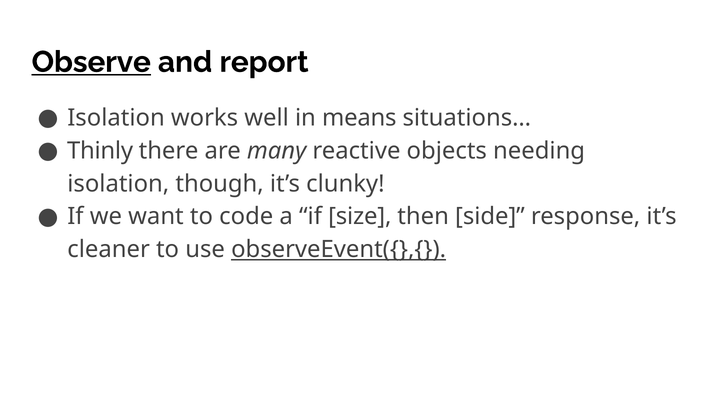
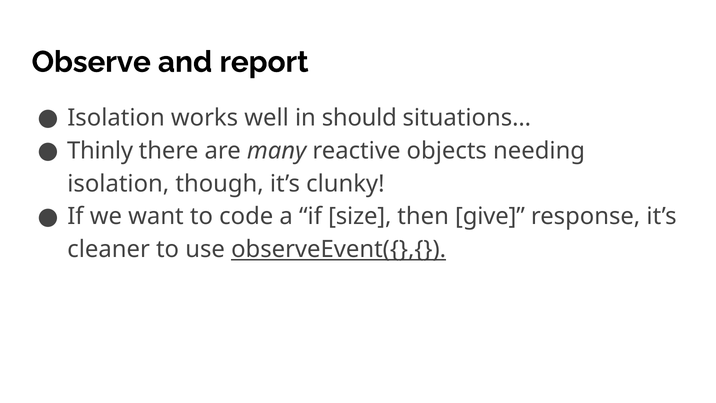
Observe underline: present -> none (91, 62)
means: means -> should (359, 118)
side: side -> give (490, 216)
